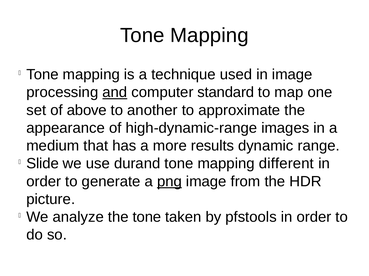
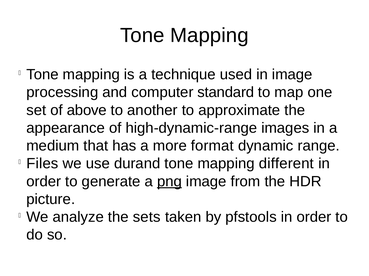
and underline: present -> none (115, 93)
results: results -> format (212, 146)
Slide: Slide -> Files (42, 164)
the tone: tone -> sets (147, 218)
